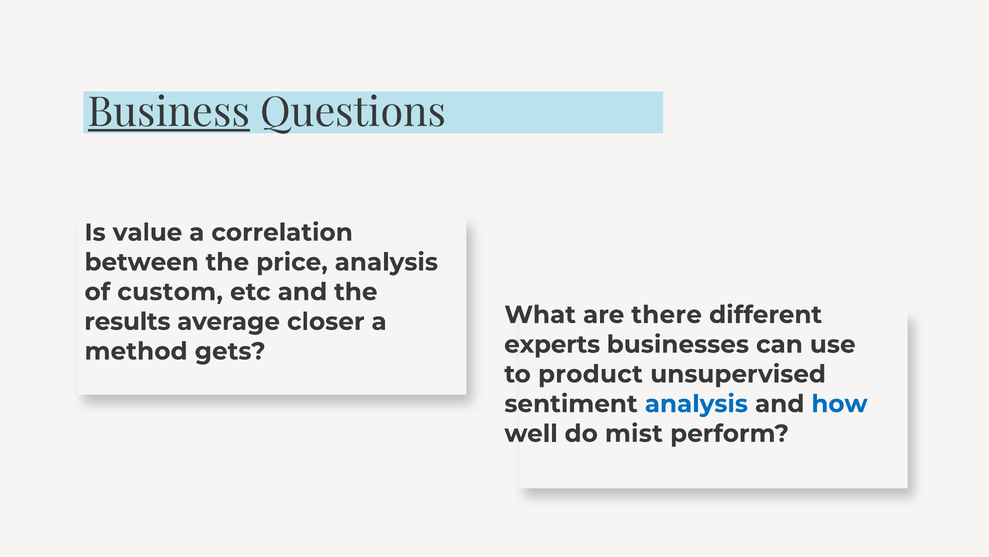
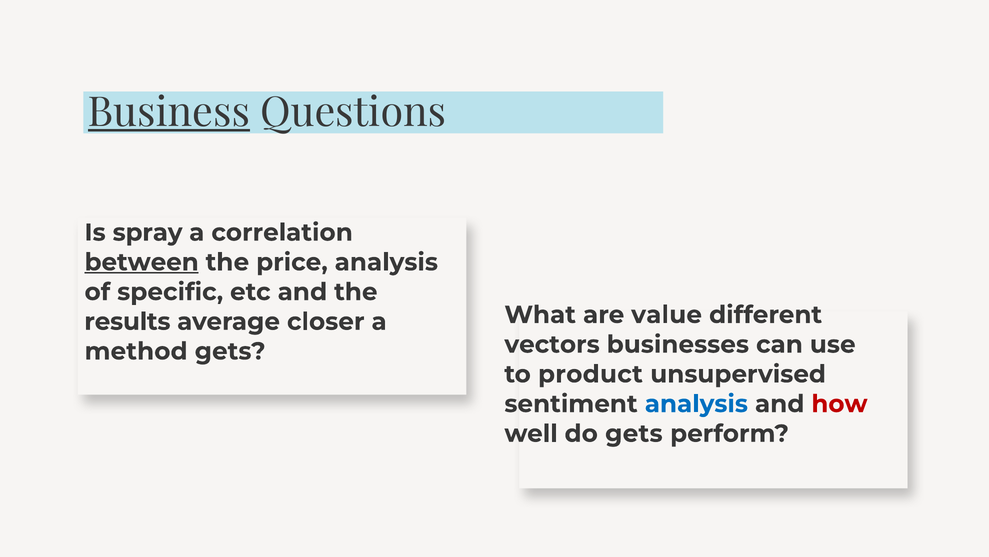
value: value -> spray (148, 232)
between underline: none -> present (142, 262)
custom: custom -> specific (170, 292)
there: there -> value (667, 314)
experts: experts -> vectors (552, 344)
how colour: blue -> red (839, 403)
do mist: mist -> gets (634, 433)
